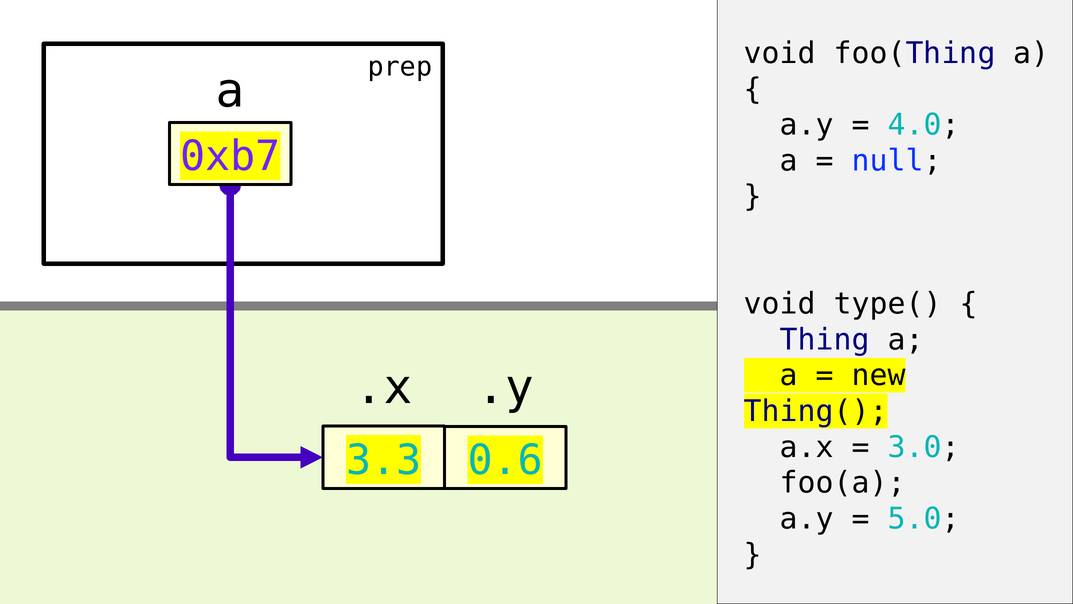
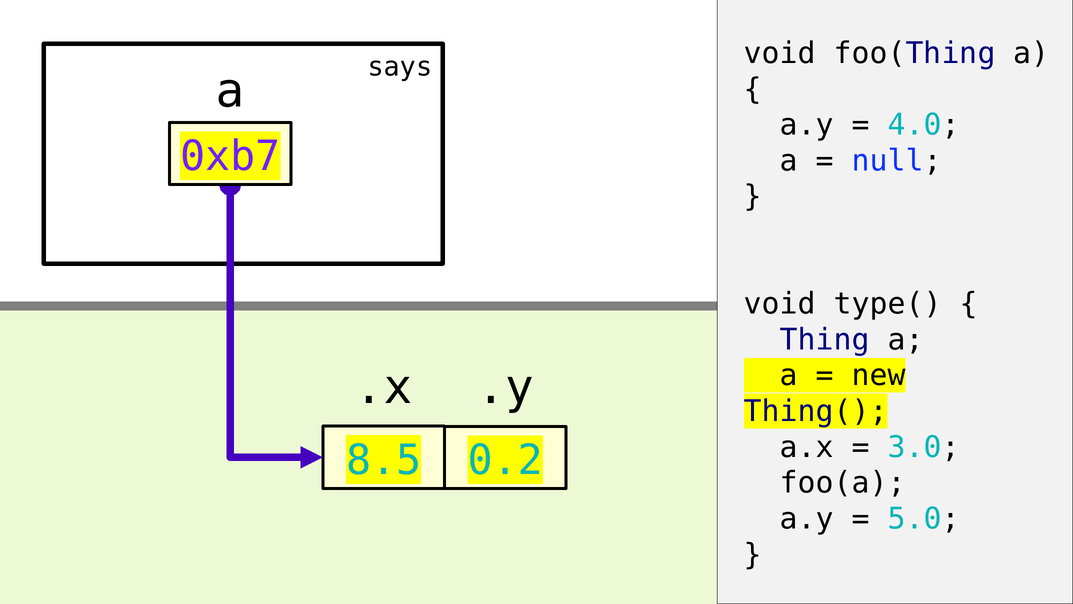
prep: prep -> says (400, 67)
3.3: 3.3 -> 8.5 (384, 460)
0.6: 0.6 -> 0.2 (505, 460)
